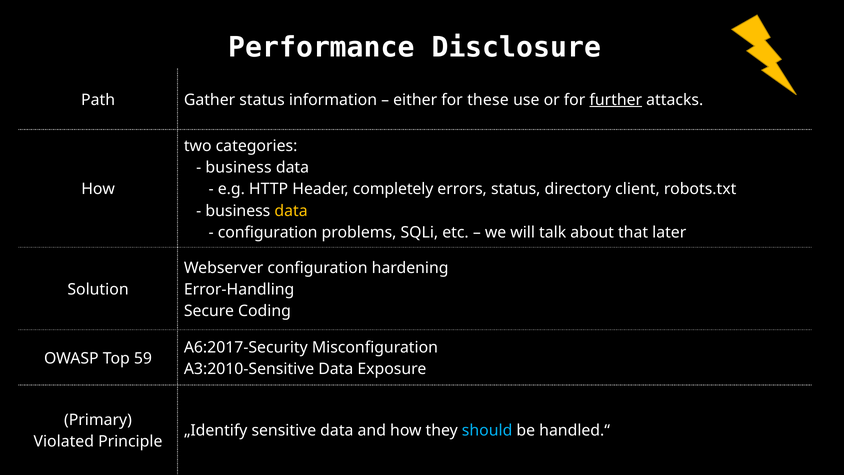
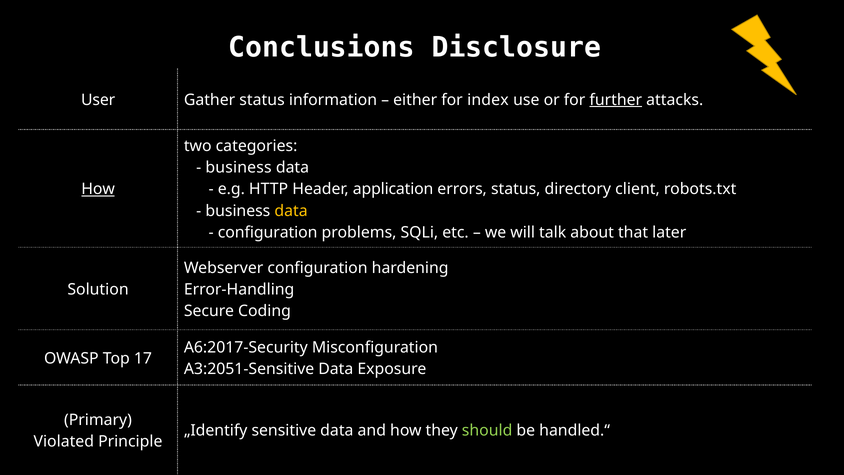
Performance: Performance -> Conclusions (322, 47)
Path: Path -> User (98, 100)
these: these -> index (488, 100)
How underline: none -> present (98, 189)
completely: completely -> application (393, 189)
59: 59 -> 17 (143, 358)
A3:2010-Sensitive: A3:2010-Sensitive -> A3:2051-Sensitive (249, 369)
should colour: light blue -> light green (487, 430)
